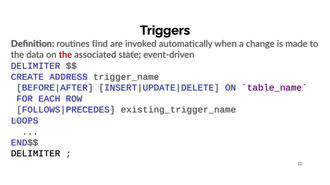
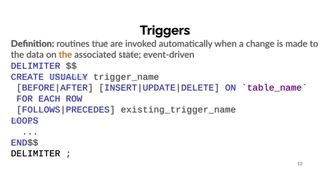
find: find -> true (100, 44)
the colour: red -> orange (65, 55)
ADDRESS: ADDRESS -> USUALLY (69, 77)
